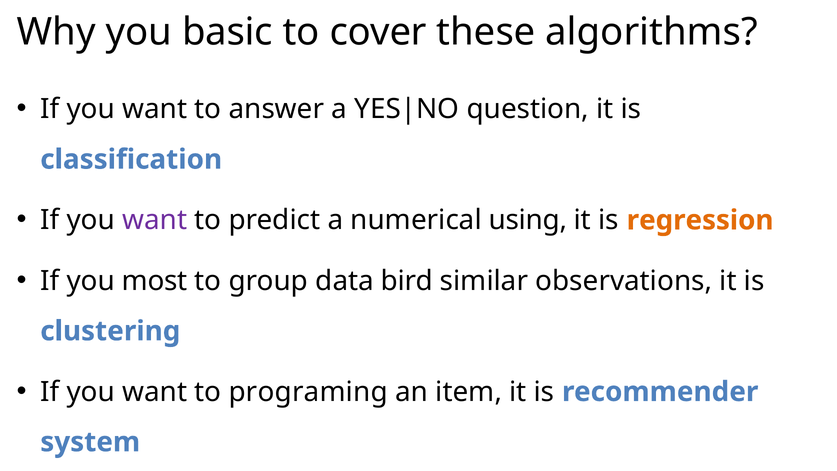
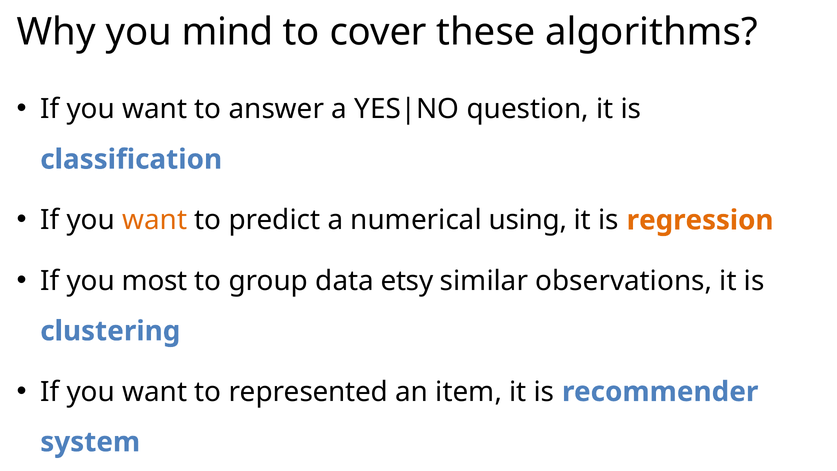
basic: basic -> mind (228, 32)
want colour: purple -> orange (155, 220)
bird: bird -> etsy (407, 281)
programing: programing -> represented (308, 392)
